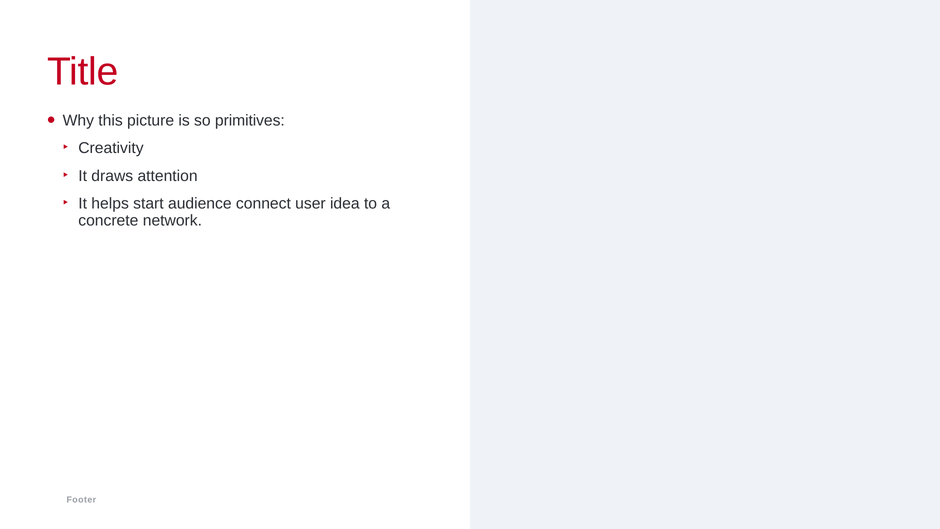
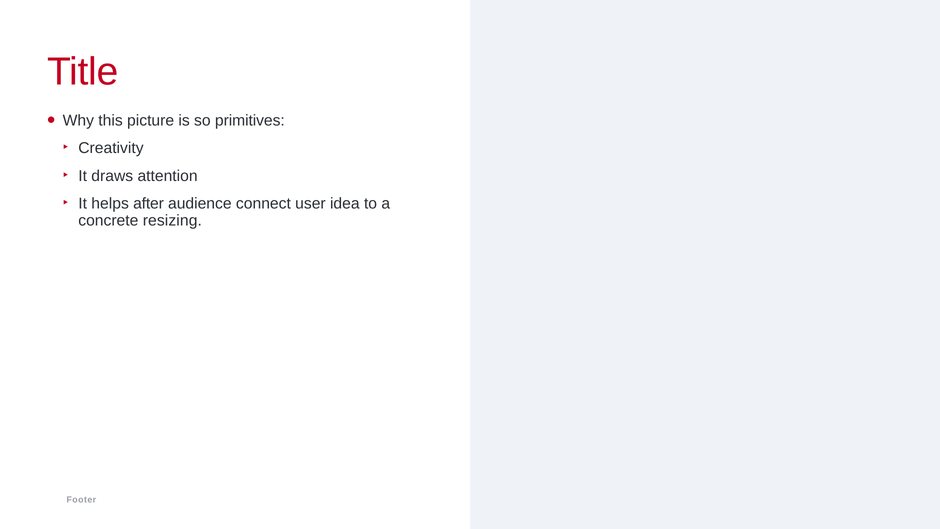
start: start -> after (149, 204)
network: network -> resizing (172, 221)
